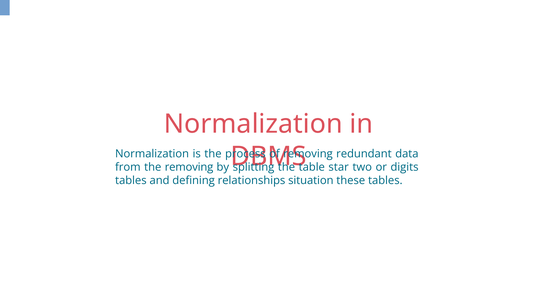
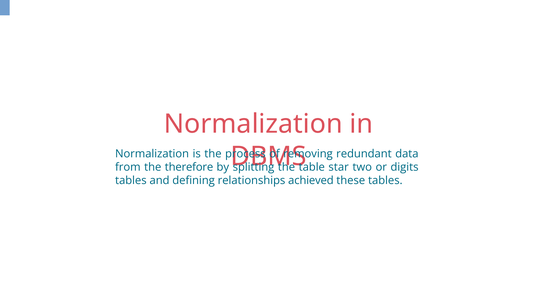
the removing: removing -> therefore (189, 167)
situation: situation -> achieved (311, 181)
